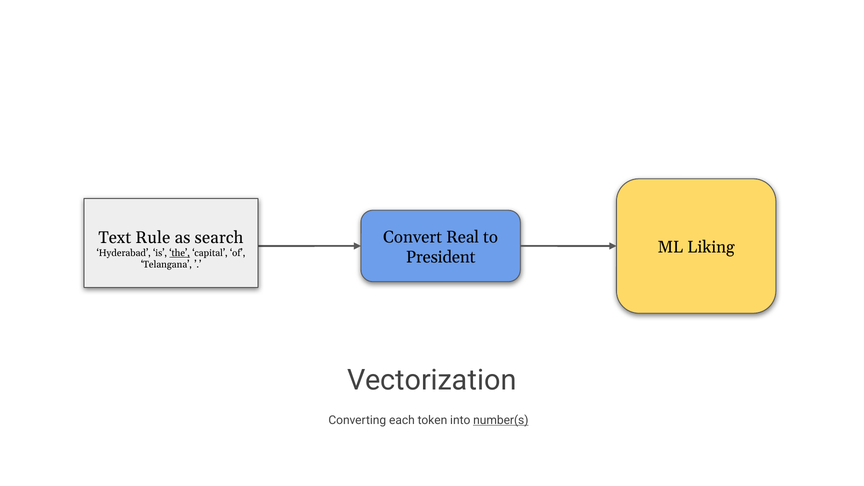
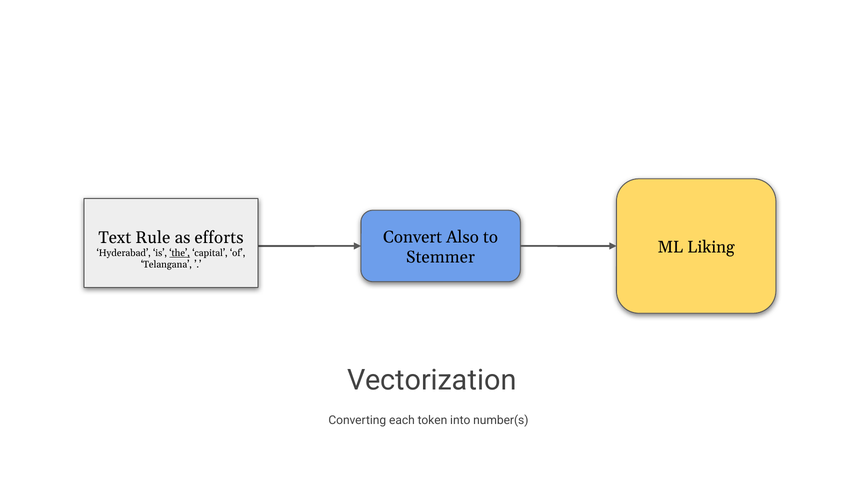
Real: Real -> Also (463, 237)
search: search -> efforts (219, 238)
President: President -> Stemmer (441, 257)
number(s underline: present -> none (501, 420)
